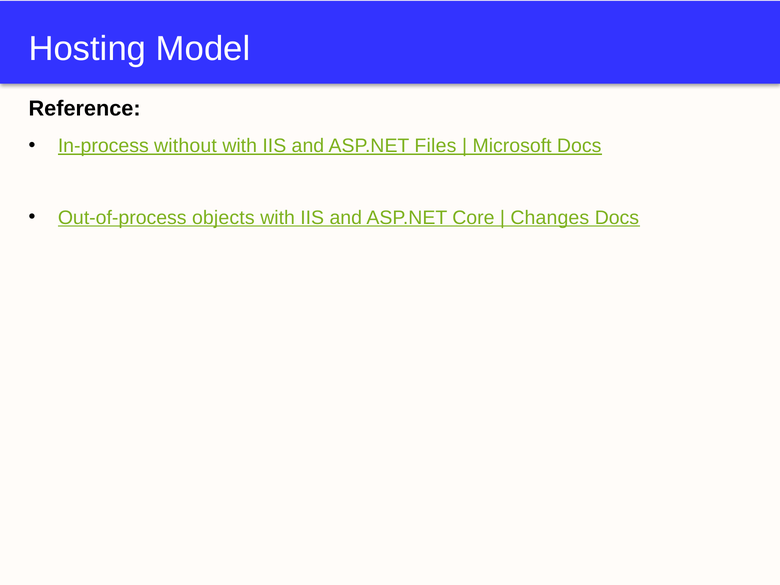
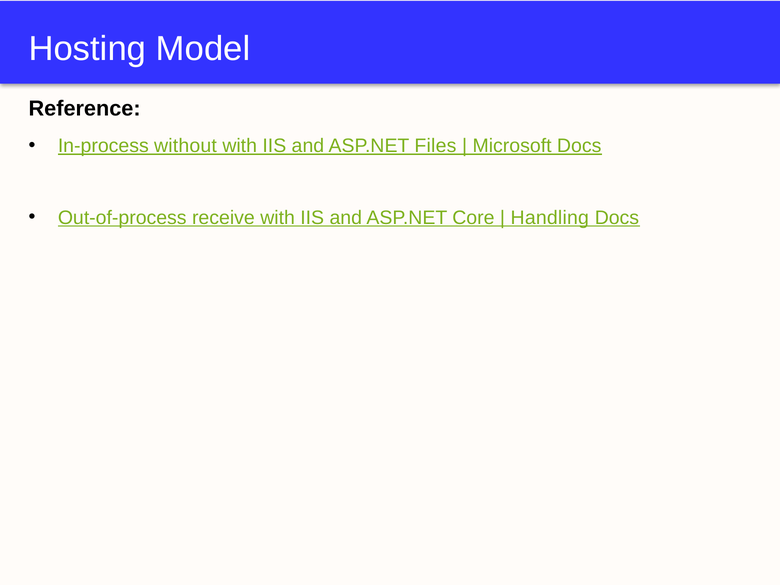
objects: objects -> receive (223, 218)
Changes: Changes -> Handling (550, 218)
